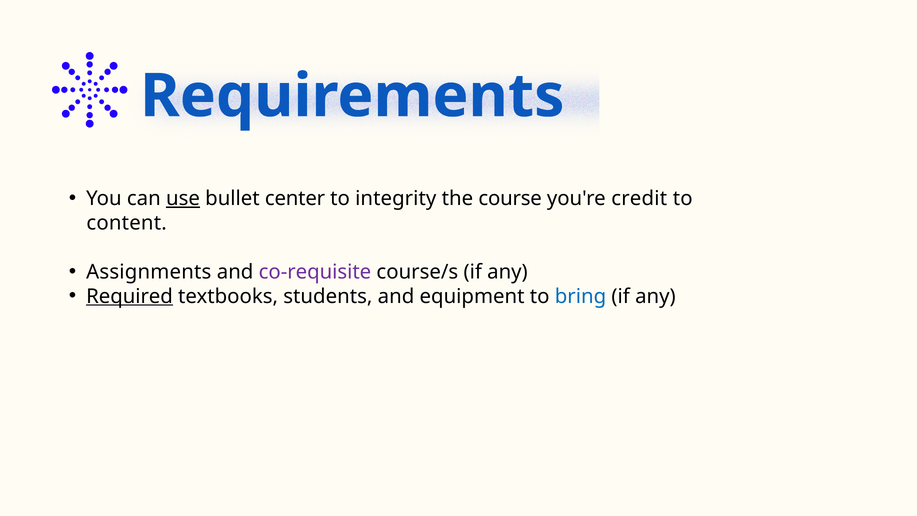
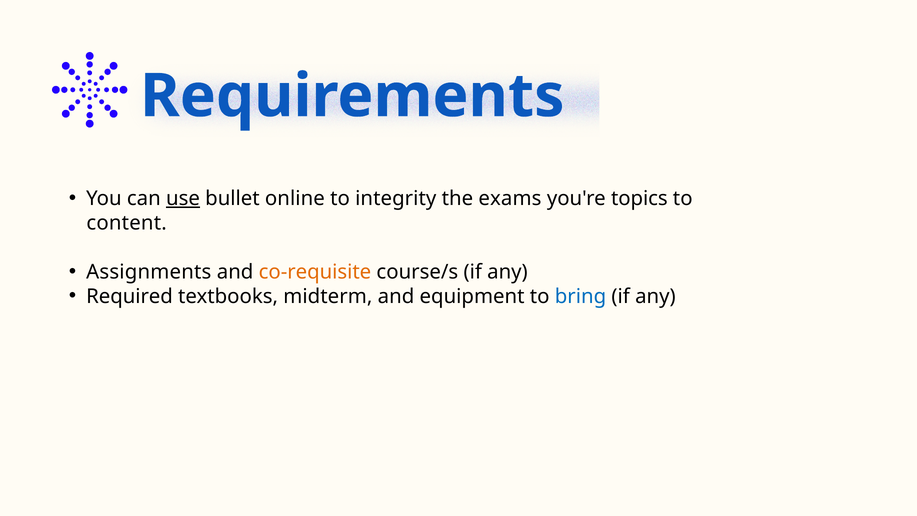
center: center -> online (295, 198)
course: course -> exams (510, 198)
credit: credit -> topics (639, 198)
co-requisite colour: purple -> orange (315, 272)
Required underline: present -> none (130, 296)
students: students -> midterm (328, 296)
